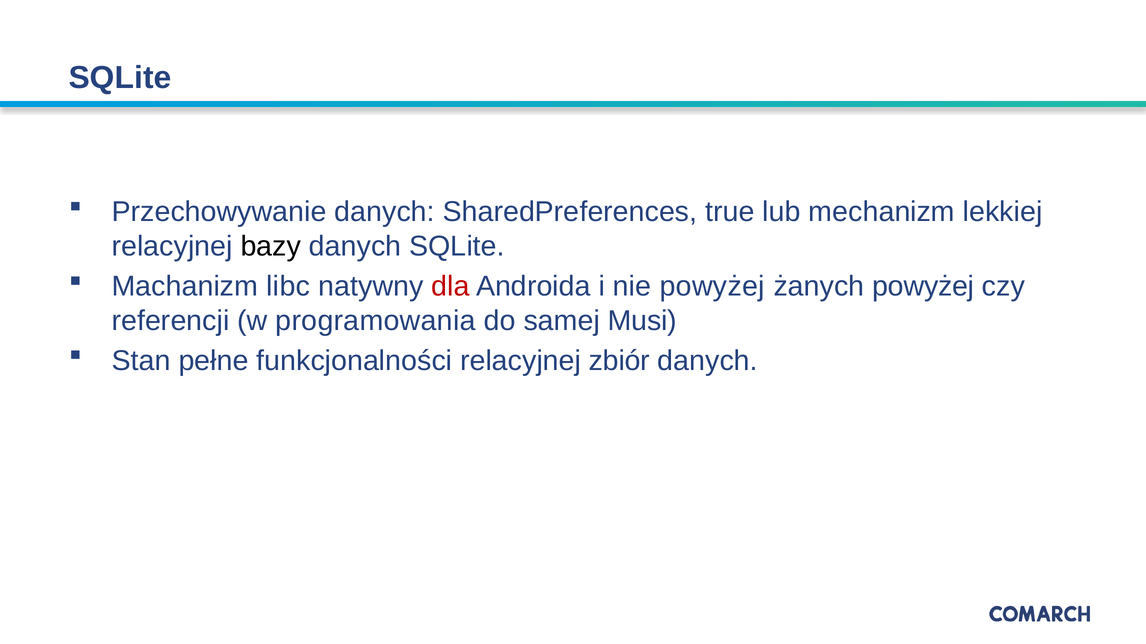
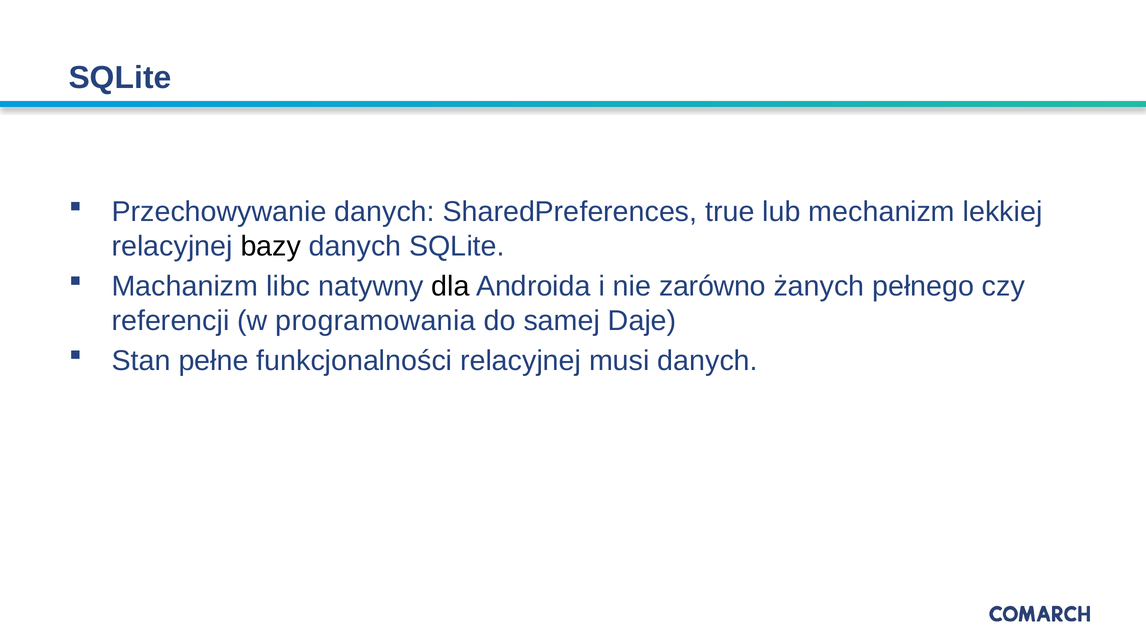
dla colour: red -> black (451, 287)
nie powyżej: powyżej -> zarówno (712, 287)
żanych powyżej: powyżej -> pełnego (923, 287)
Musi: Musi -> Daje (642, 321)
zbiór: zbiór -> musi (619, 361)
